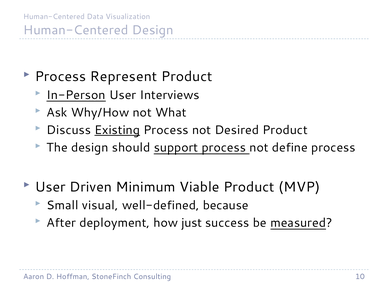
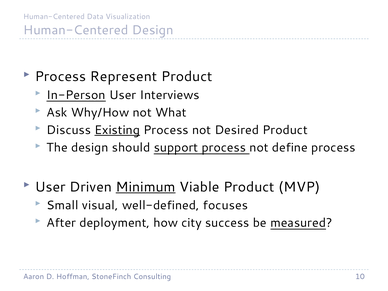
Minimum underline: none -> present (146, 187)
because: because -> focuses (226, 205)
just: just -> city (192, 223)
